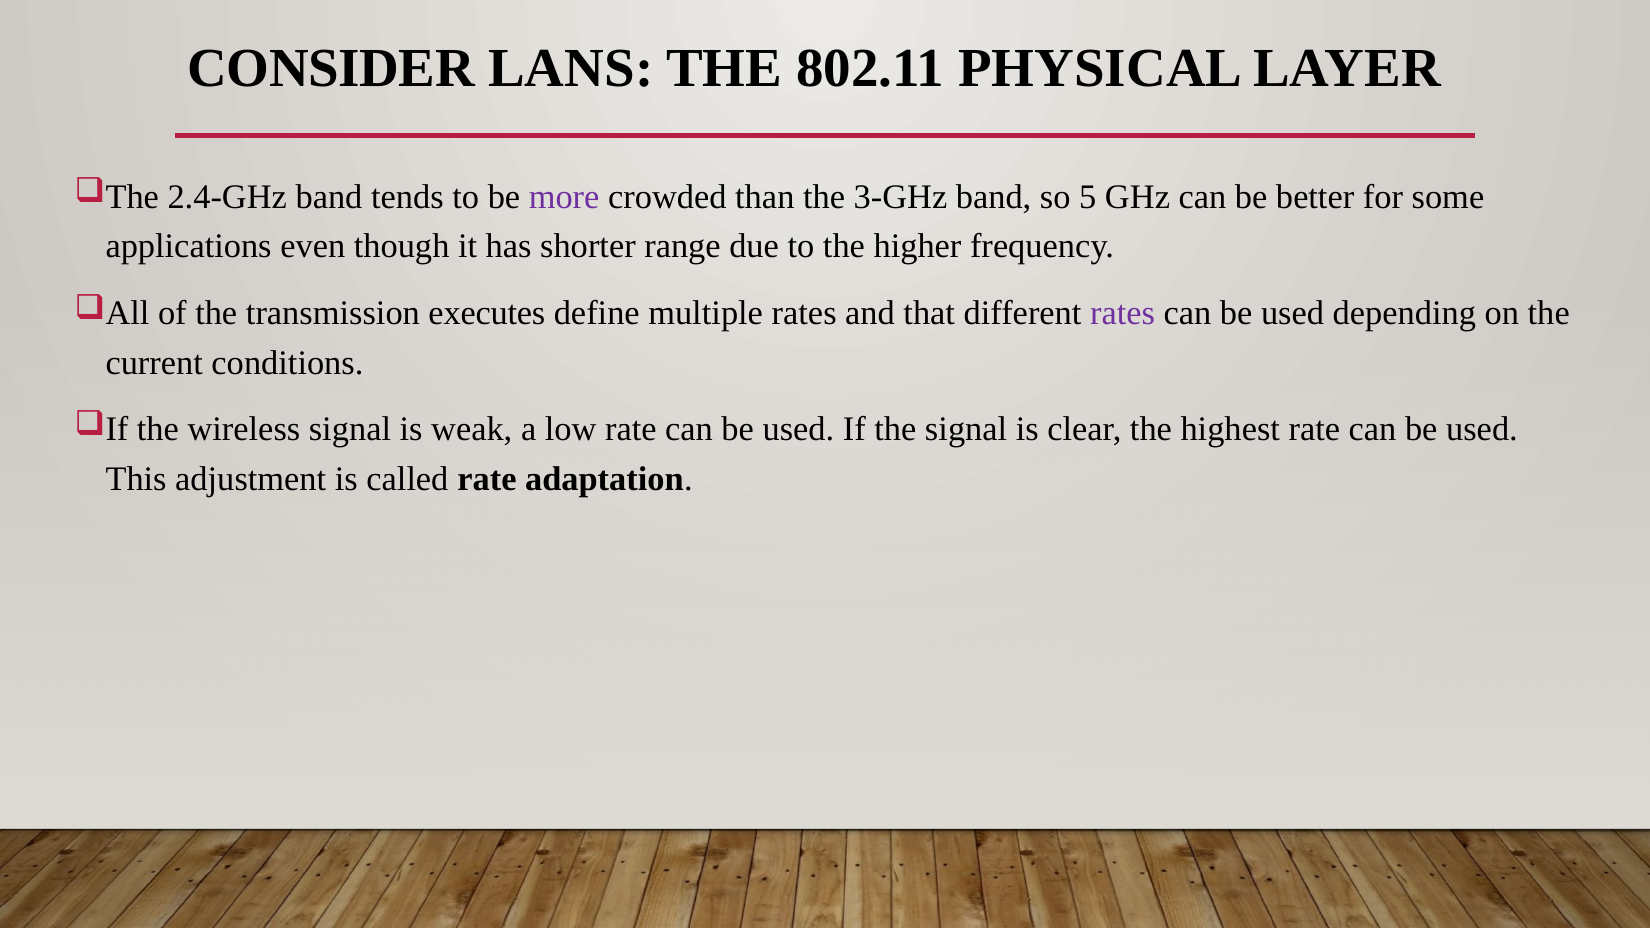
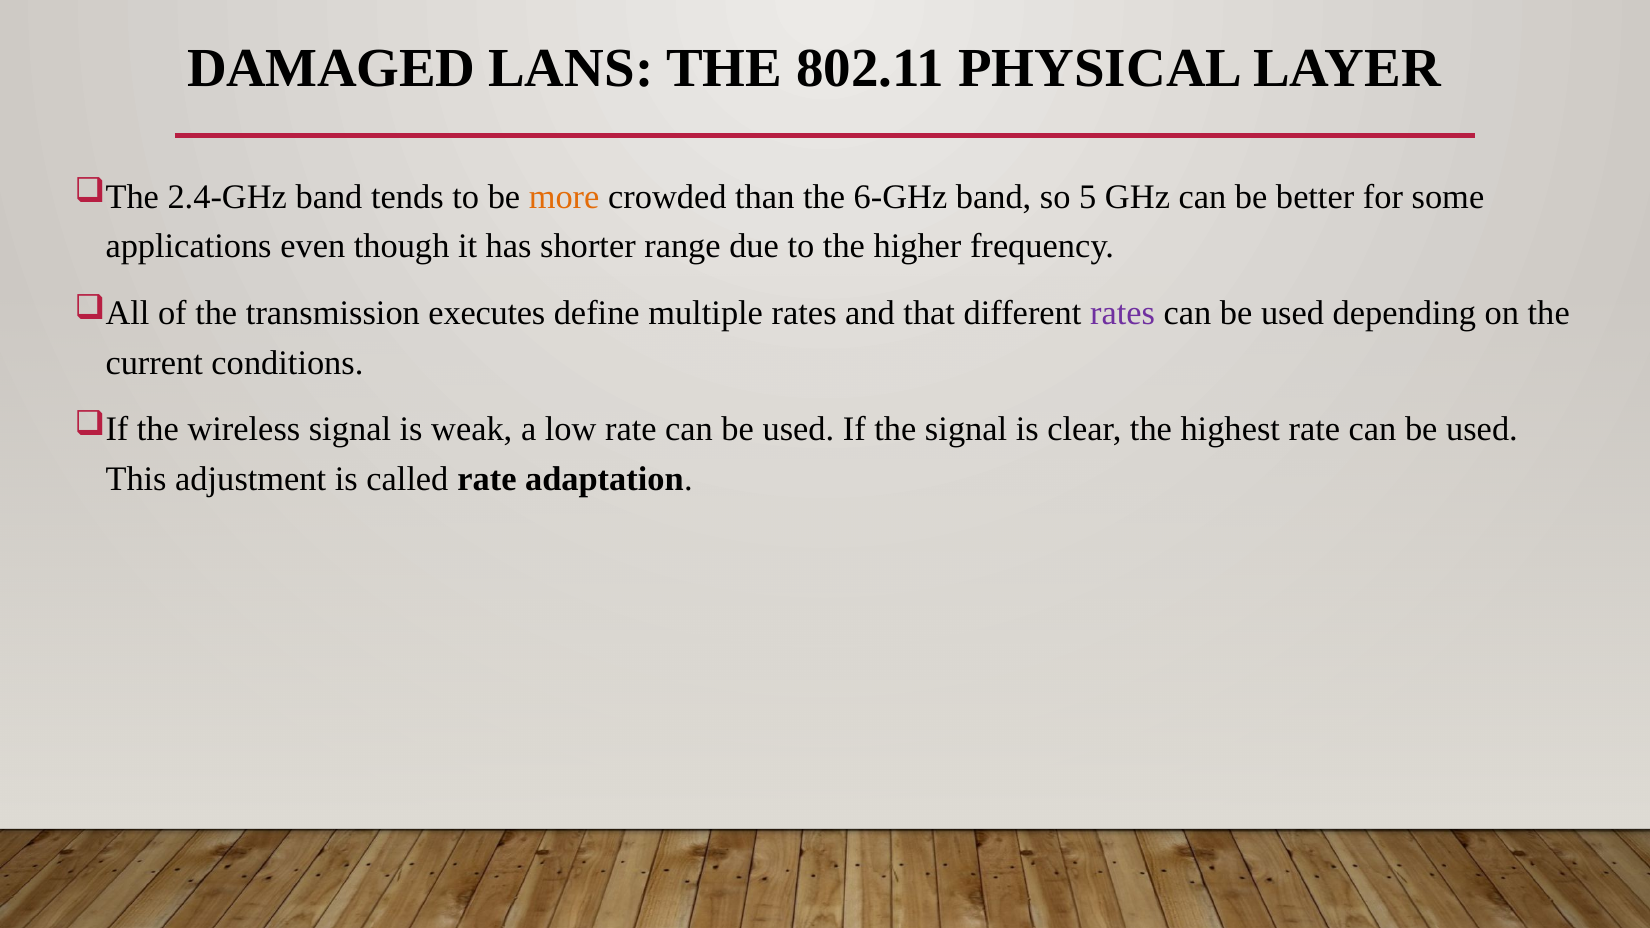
CONSIDER: CONSIDER -> DAMAGED (331, 68)
more colour: purple -> orange (564, 197)
3-GHz: 3-GHz -> 6-GHz (900, 197)
